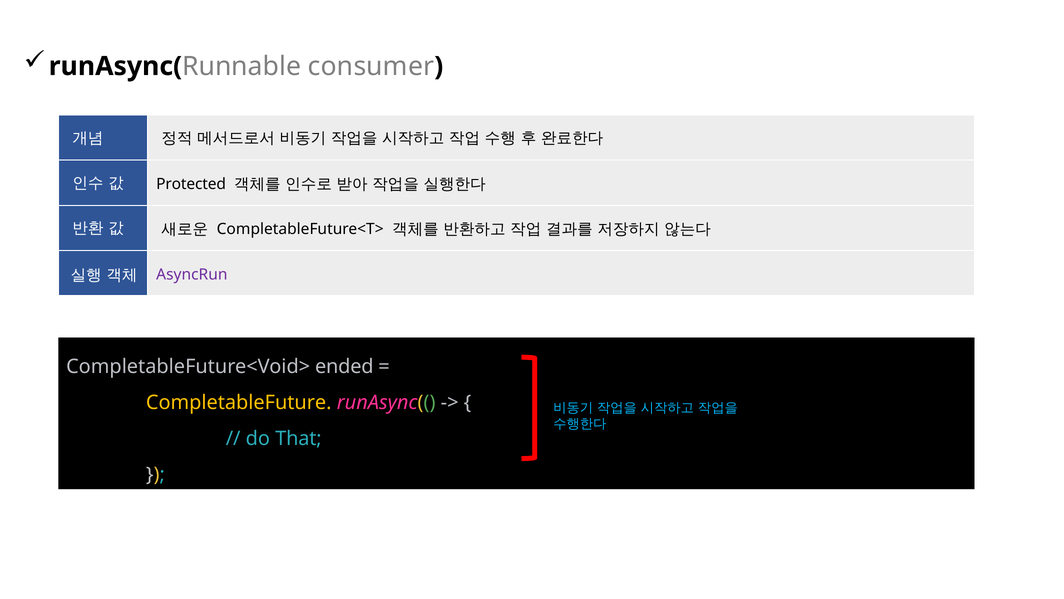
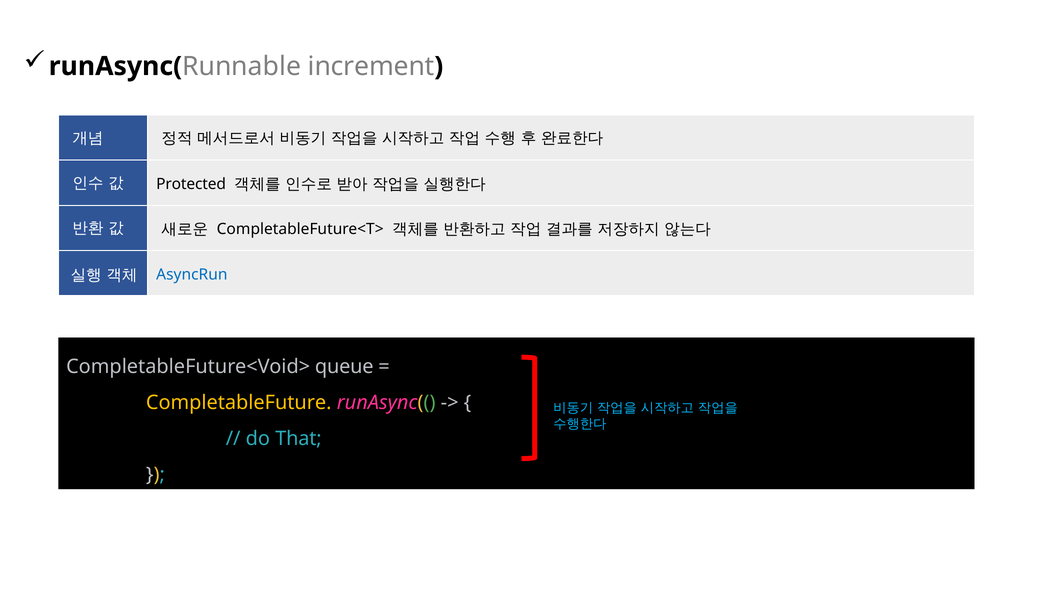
consumer: consumer -> increment (371, 66)
AsyncRun colour: purple -> blue (192, 274)
ended: ended -> queue (344, 367)
